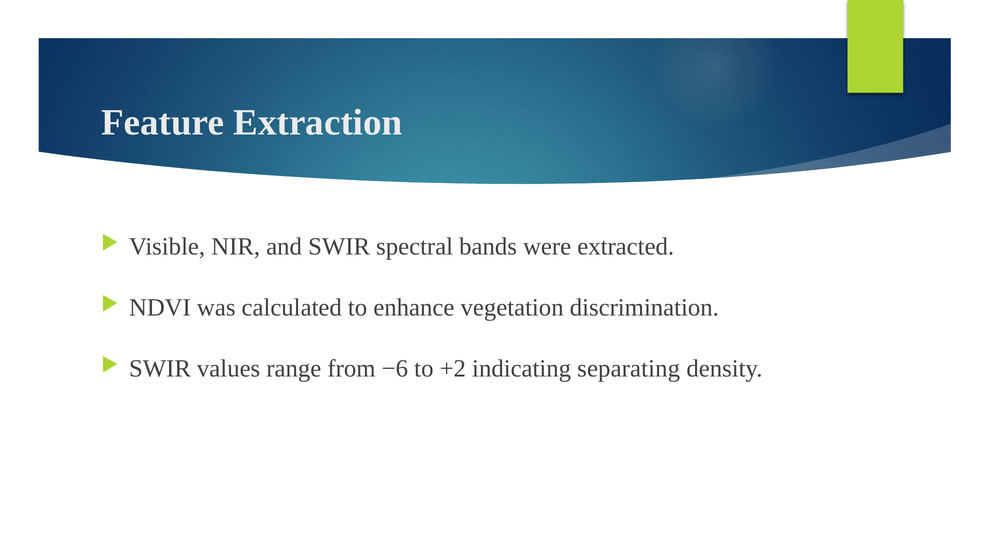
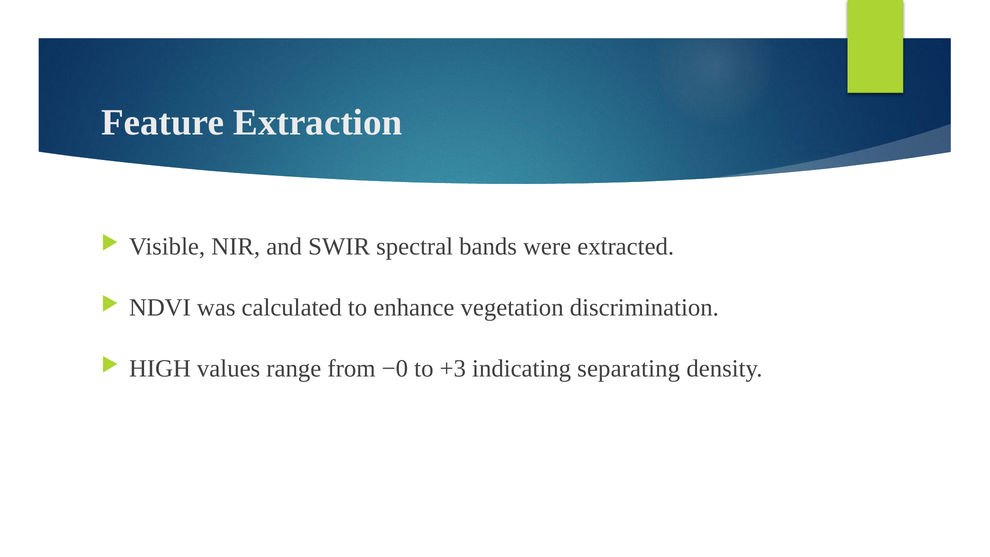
SWIR: SWIR -> HIGH (160, 369)
−6: −6 -> −0 (395, 369)
+2: +2 -> +3 (453, 369)
